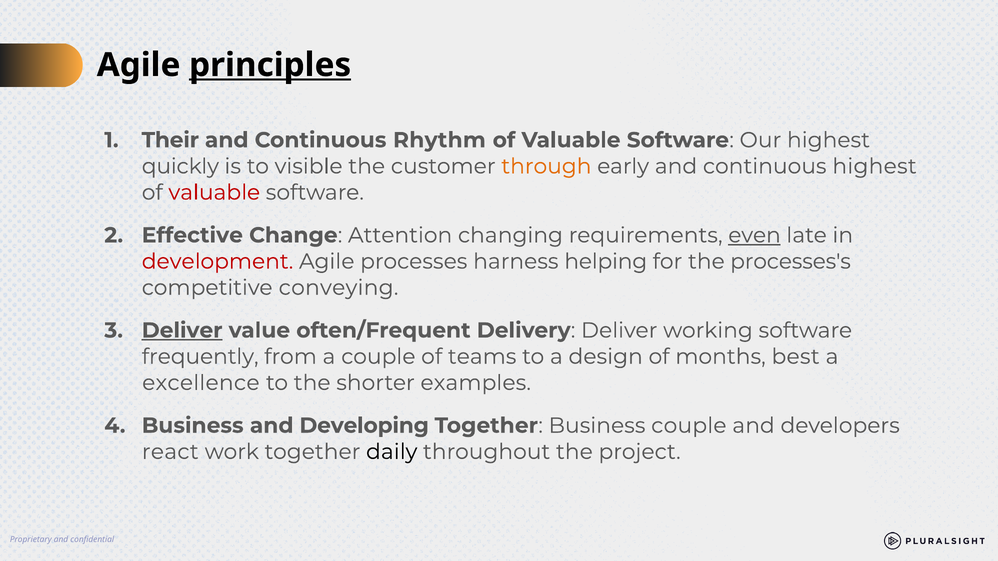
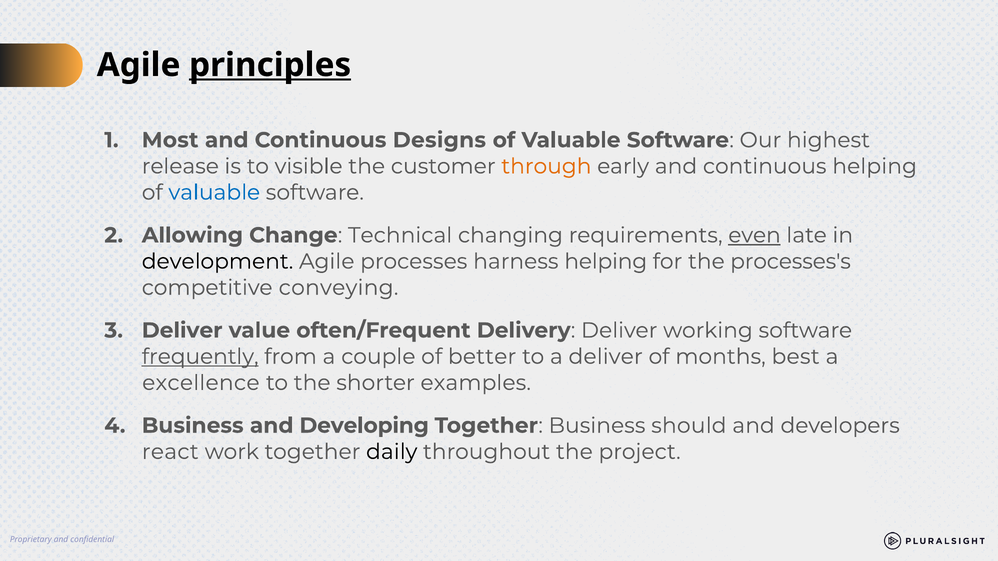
Their: Their -> Most (170, 140)
Rhythm: Rhythm -> Designs (439, 140)
quickly: quickly -> release (180, 166)
continuous highest: highest -> helping (875, 166)
valuable colour: red -> blue (214, 193)
Effective: Effective -> Allowing (192, 235)
Attention: Attention -> Technical (400, 235)
development colour: red -> black (218, 262)
Deliver underline: present -> none (182, 331)
frequently underline: none -> present (200, 357)
teams: teams -> better (482, 357)
a design: design -> deliver (606, 357)
Business couple: couple -> should (689, 426)
